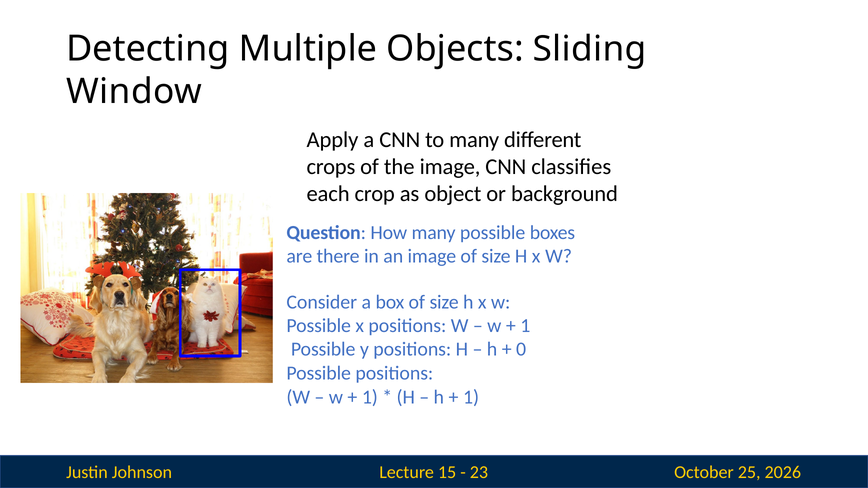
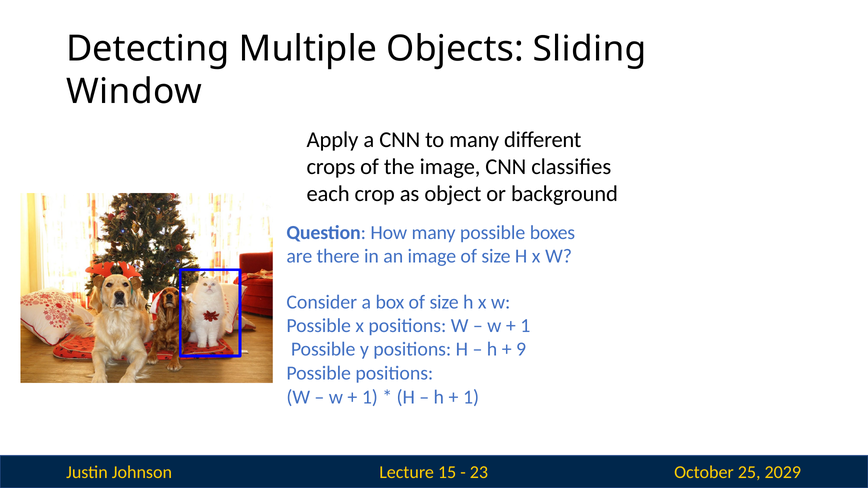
0: 0 -> 9 (521, 350)
2026: 2026 -> 2029 (783, 472)
